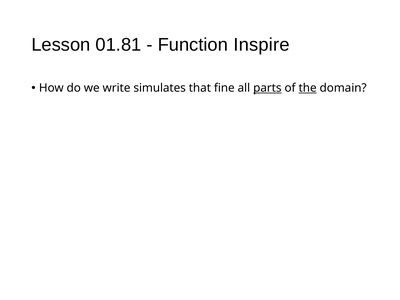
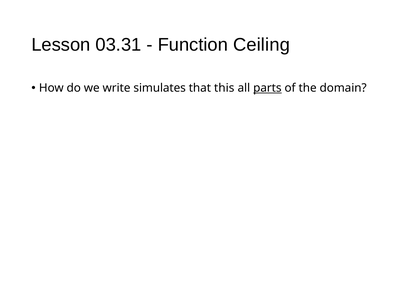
01.81: 01.81 -> 03.31 (119, 45)
Inspire: Inspire -> Ceiling (262, 45)
fine: fine -> this (224, 88)
the underline: present -> none (308, 88)
